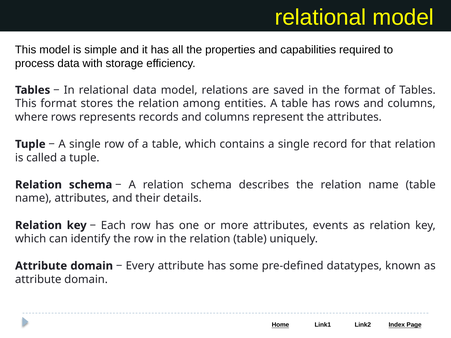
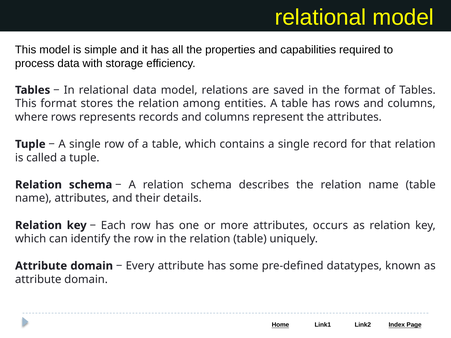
events: events -> occurs (330, 225)
